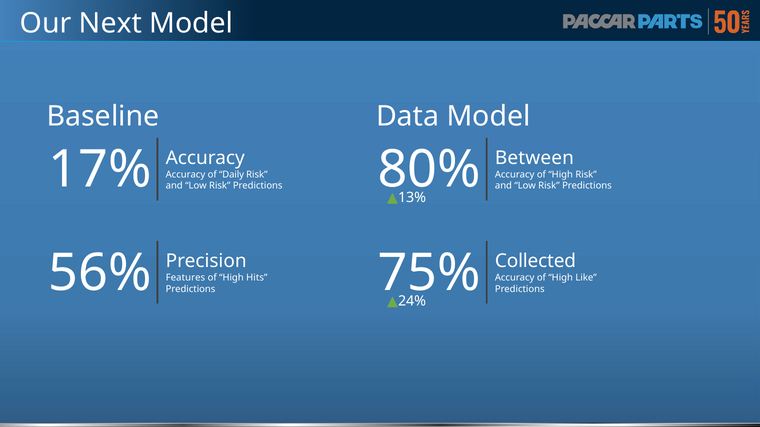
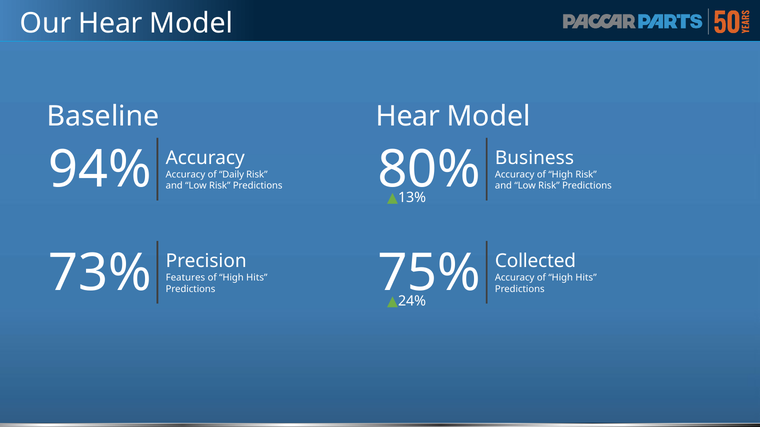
Our Next: Next -> Hear (111, 24)
Data: Data -> Hear (408, 117)
17%: 17% -> 94% (100, 170)
Between: Between -> Business (534, 158)
56%: 56% -> 73% (100, 273)
Accuracy of High Like: Like -> Hits (586, 278)
